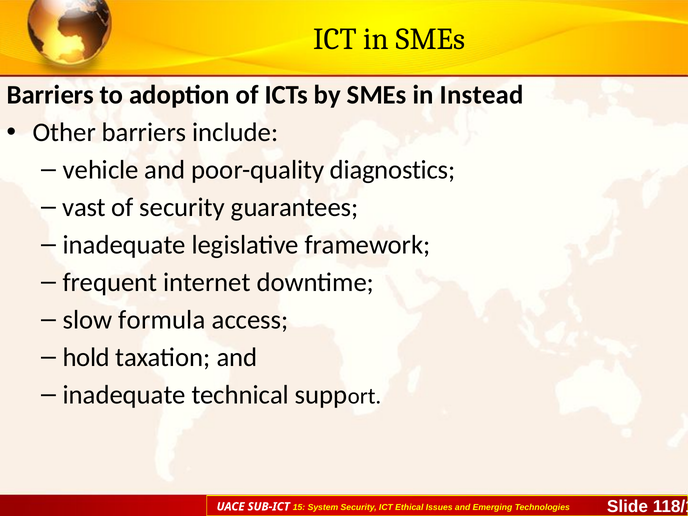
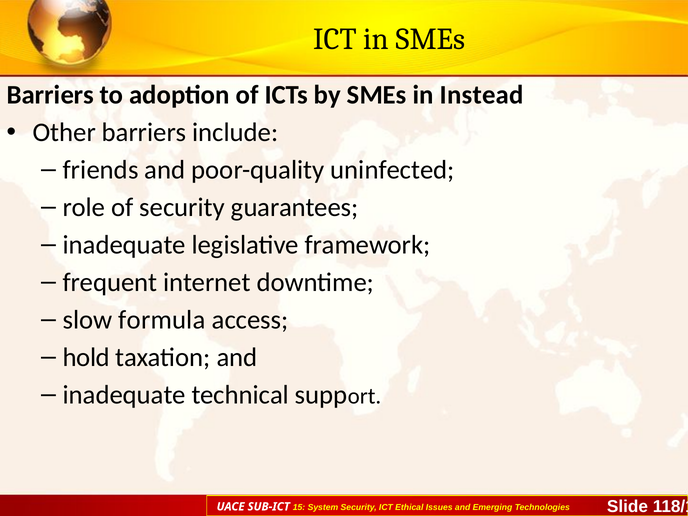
vehicle: vehicle -> friends (101, 170)
diagnostics: diagnostics -> uninfected (392, 170)
vast: vast -> role (84, 208)
